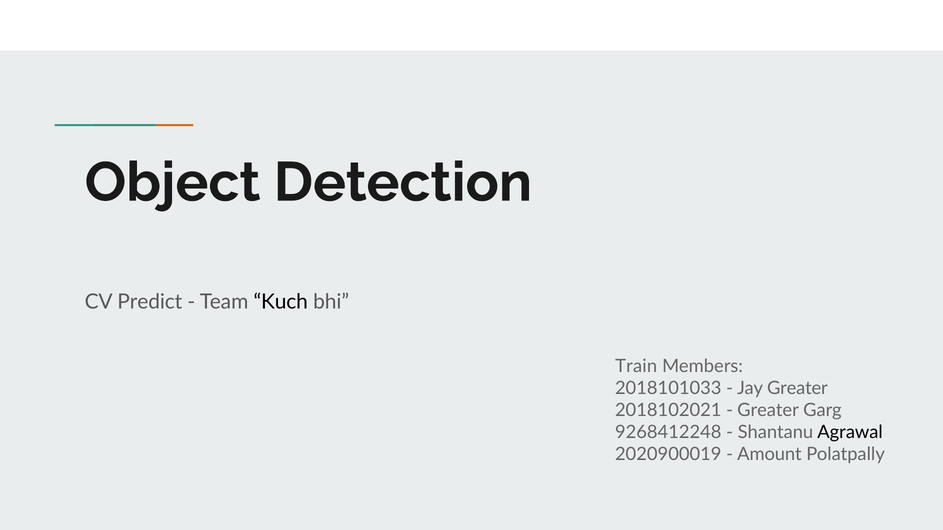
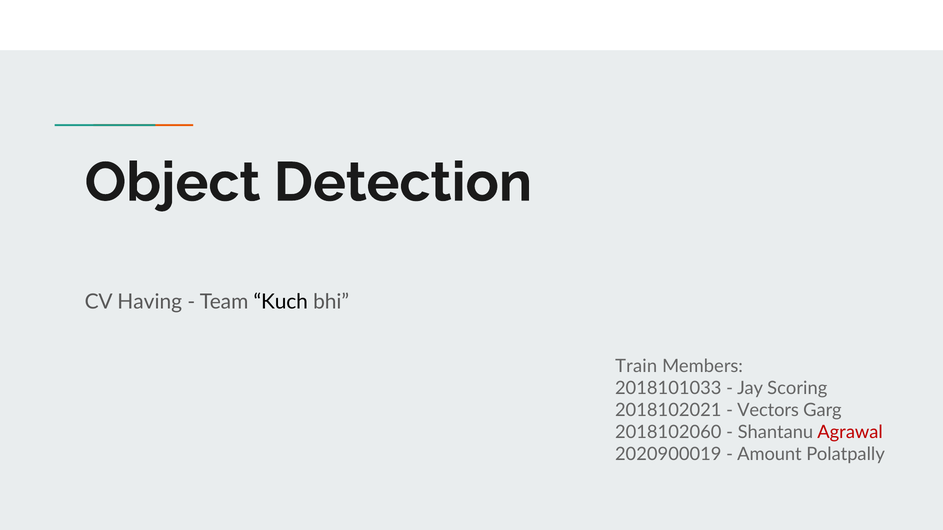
Predict: Predict -> Having (150, 302)
Jay Greater: Greater -> Scoring (797, 389)
Greater: Greater -> Vectors (768, 411)
9268412248: 9268412248 -> 2018102060 (668, 433)
Agrawal colour: black -> red (850, 433)
